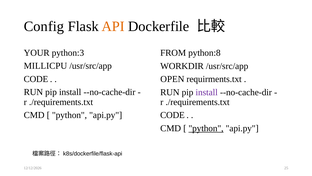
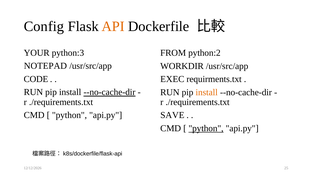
python:8: python:8 -> python:2 (204, 53)
MILLICPU: MILLICPU -> NOTEPAD (45, 66)
OPEN: OPEN -> EXEC (172, 79)
--no-cache-dir underline: none -> present (109, 92)
install colour: purple -> orange (207, 92)
CODE: CODE -> SAVE (172, 115)
